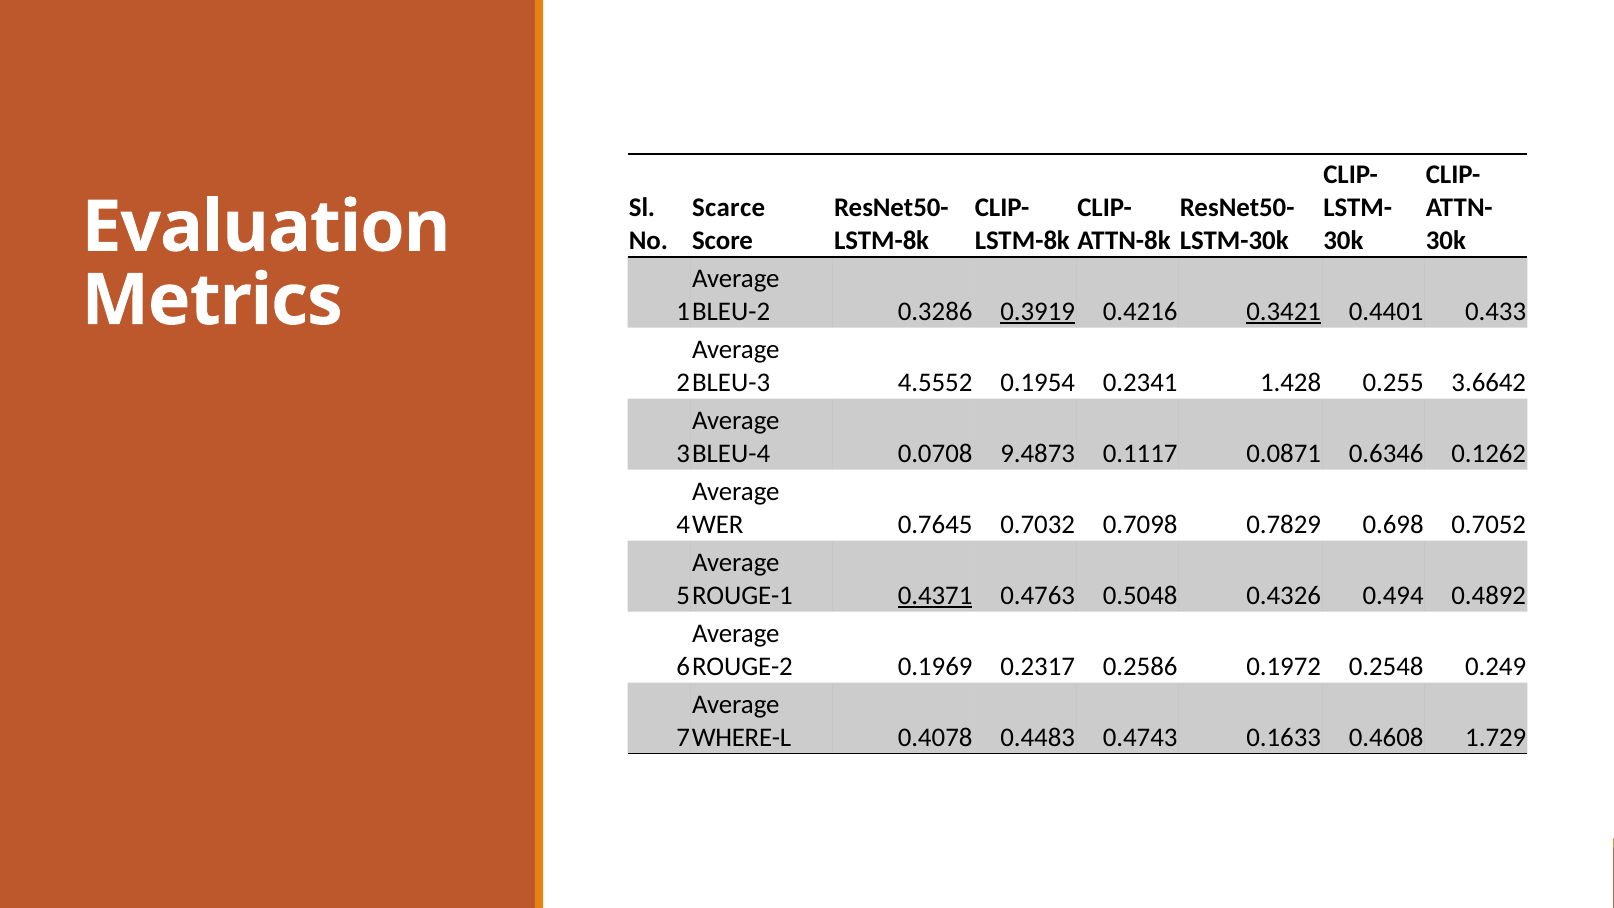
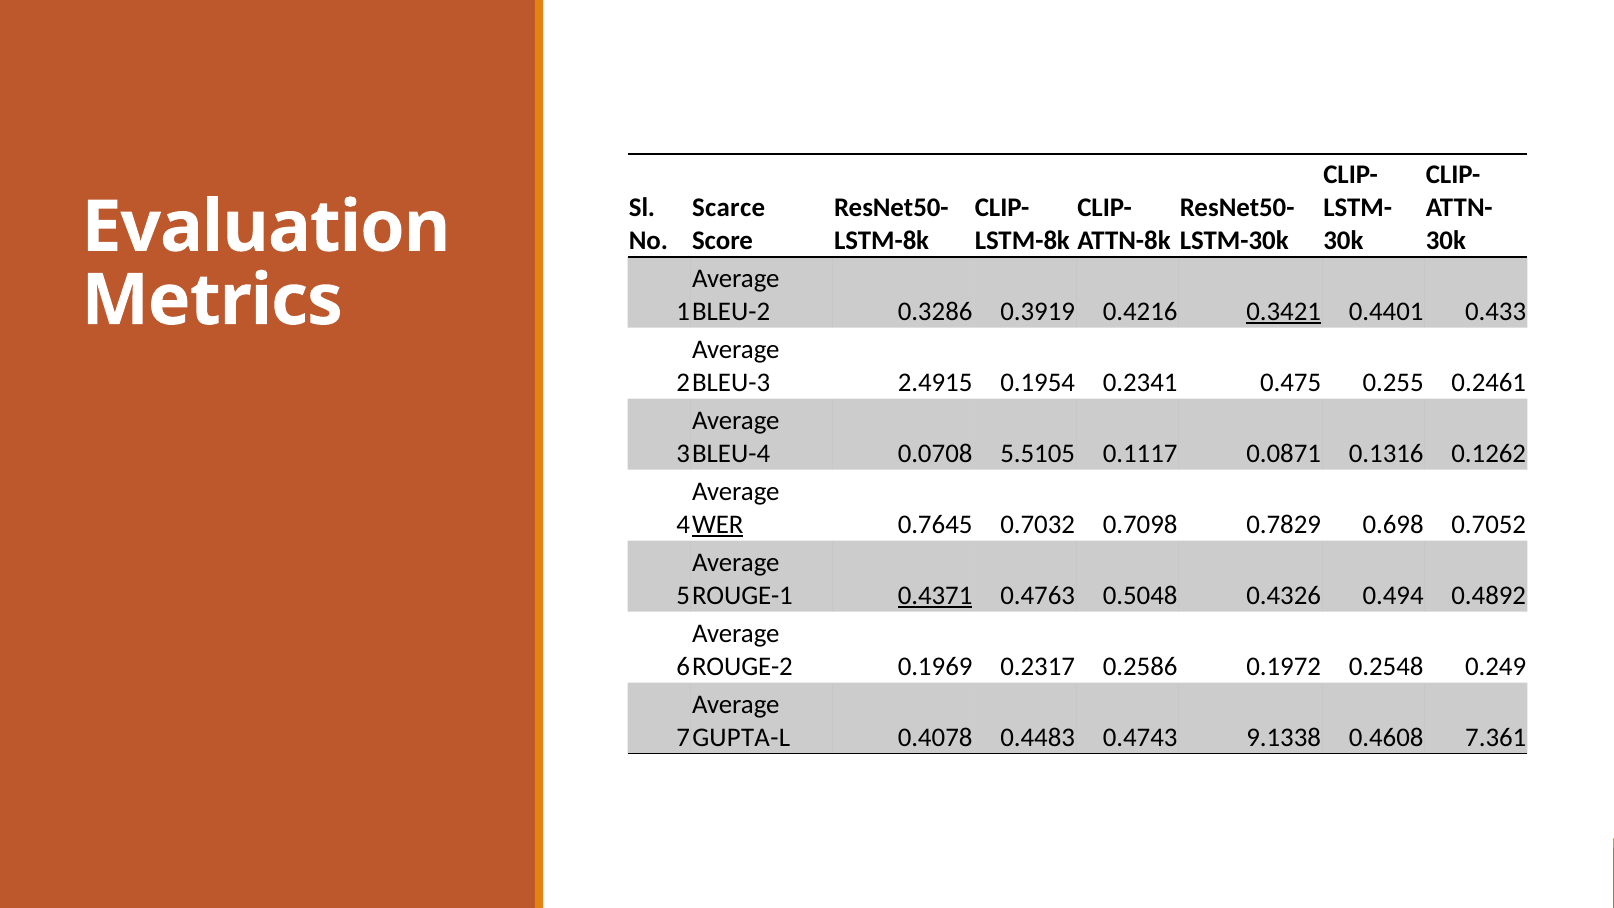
0.3919 underline: present -> none (1038, 311)
4.5552: 4.5552 -> 2.4915 (935, 382)
1.428: 1.428 -> 0.475 (1291, 382)
3.6642: 3.6642 -> 0.2461 (1489, 382)
9.4873: 9.4873 -> 5.5105 (1038, 453)
0.6346: 0.6346 -> 0.1316 (1386, 453)
WER underline: none -> present (718, 524)
WHERE-L: WHERE-L -> GUPTA-L (741, 737)
0.1633: 0.1633 -> 9.1338 (1284, 737)
1.729: 1.729 -> 7.361 (1496, 737)
